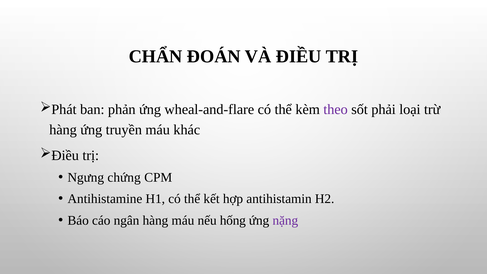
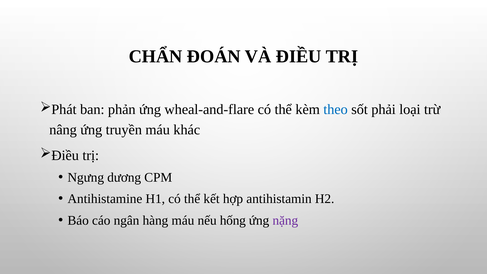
theo colour: purple -> blue (336, 109)
hàng: hàng -> nâng (63, 130)
chứng: chứng -> dương (124, 177)
